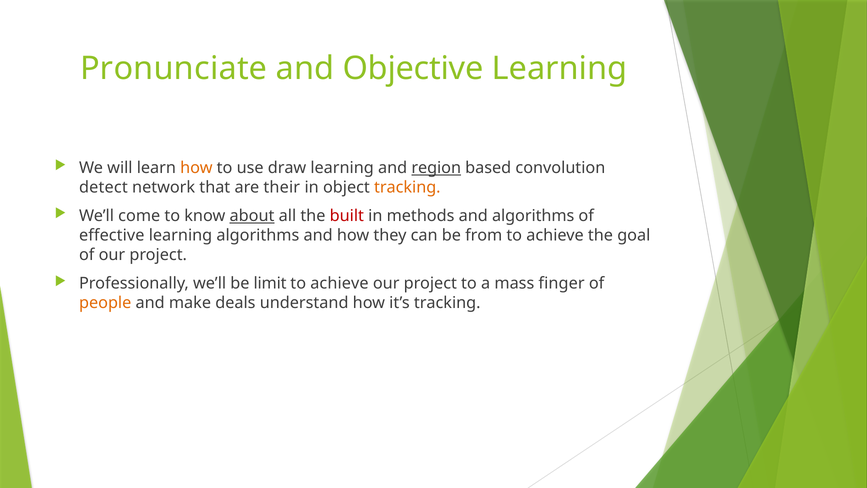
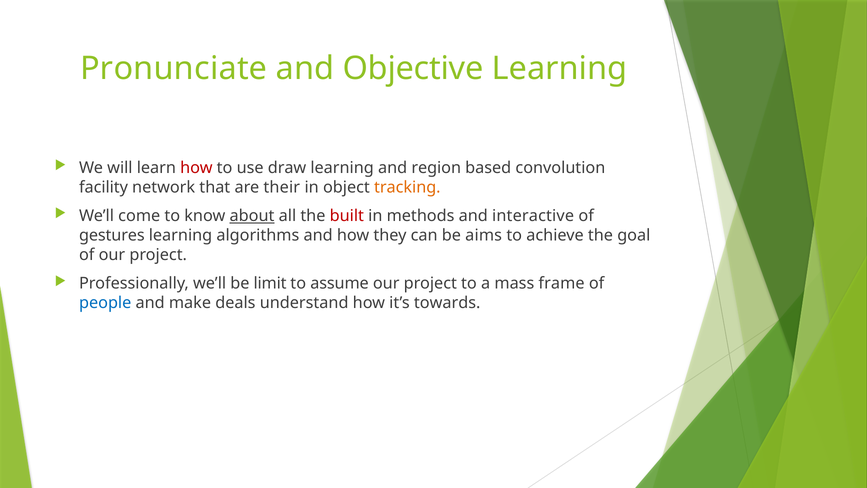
how colour: orange -> red (196, 168)
region underline: present -> none (436, 168)
detect: detect -> facility (104, 187)
and algorithms: algorithms -> interactive (533, 216)
effective: effective -> gestures (112, 235)
from: from -> aims (484, 235)
achieve: achieve -> assume (340, 283)
finger: finger -> frame (562, 283)
people colour: orange -> blue (105, 303)
it’s tracking: tracking -> towards (447, 303)
